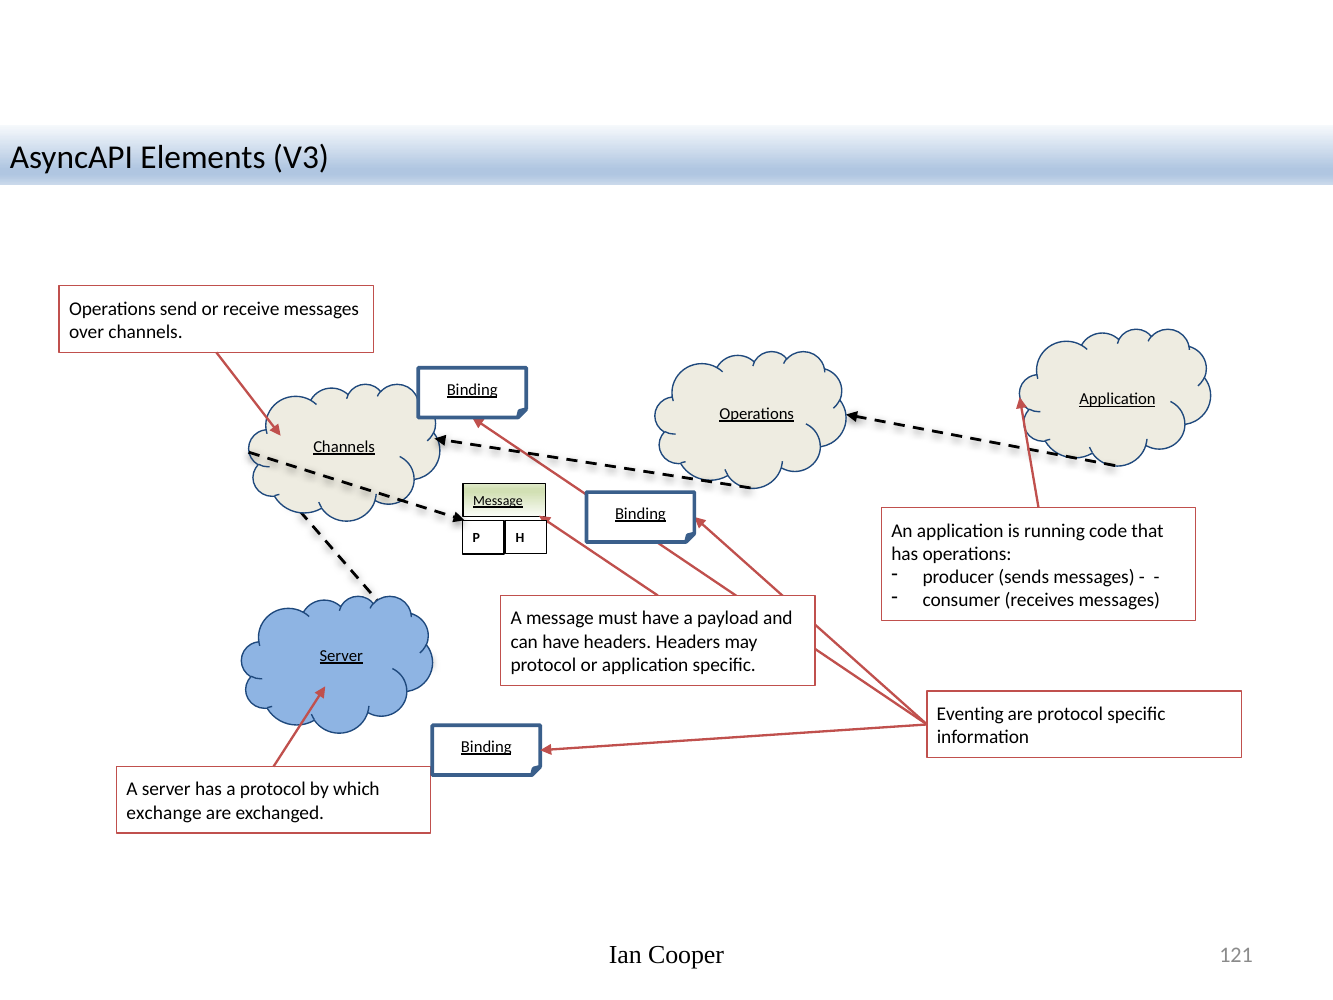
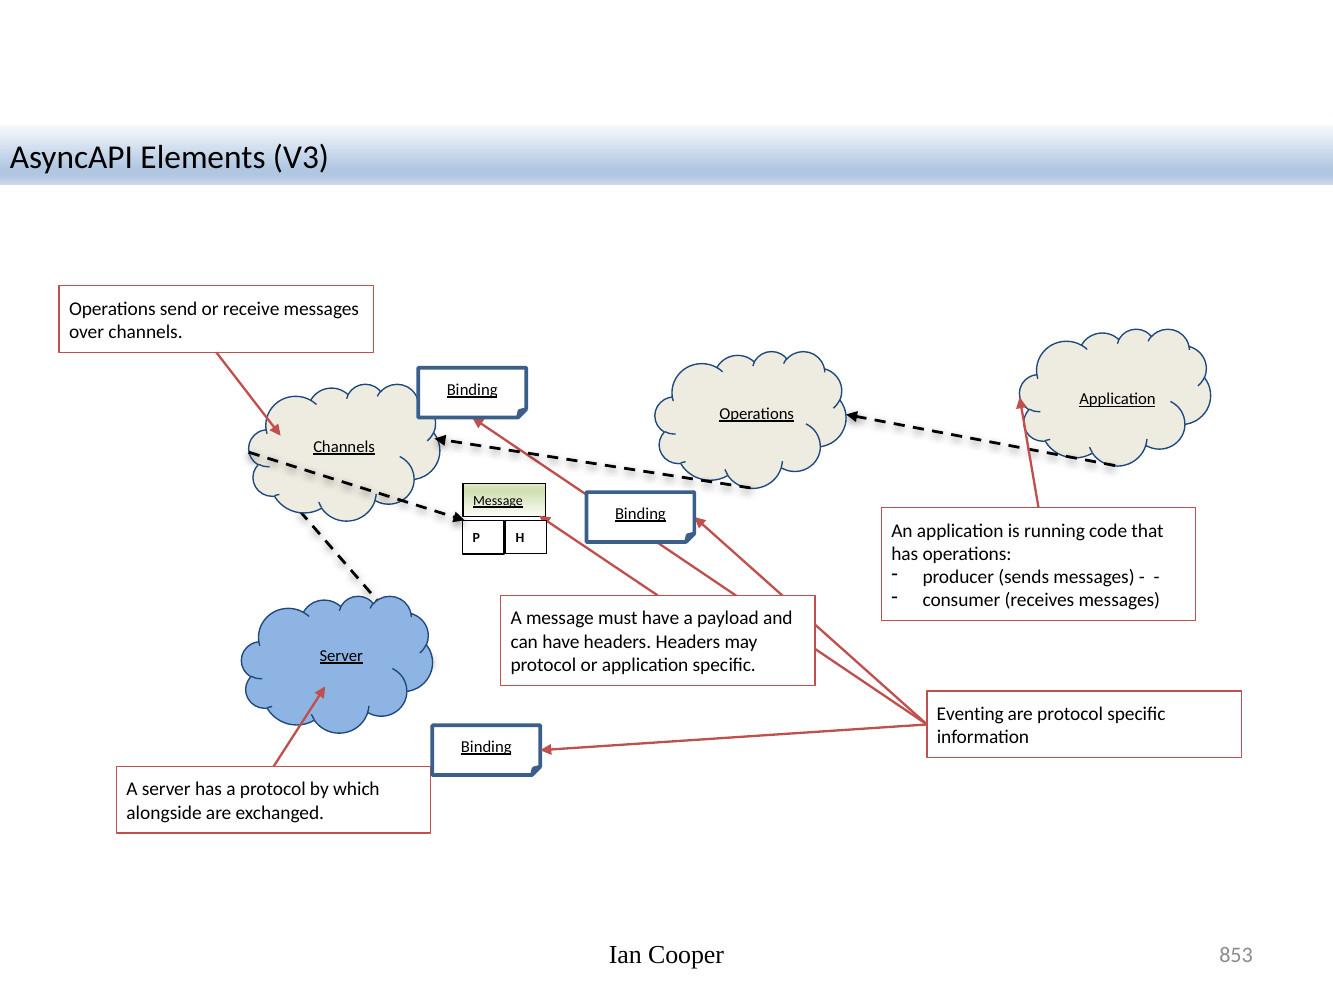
exchange: exchange -> alongside (164, 813)
121: 121 -> 853 (1236, 955)
